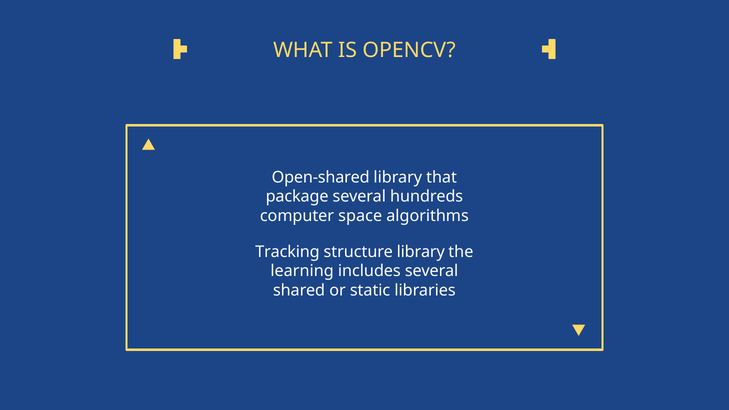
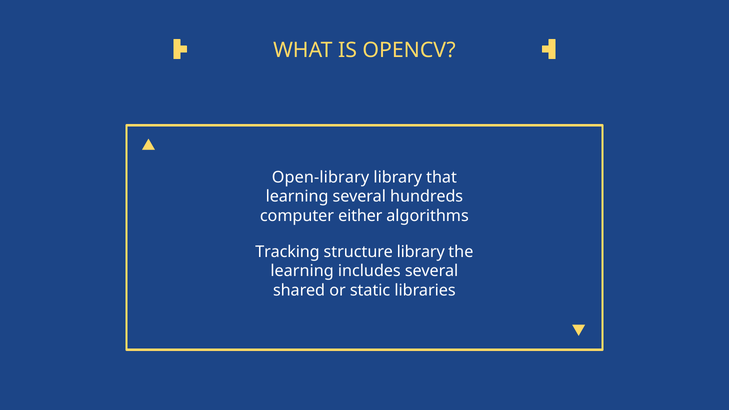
Open-shared: Open-shared -> Open-library (321, 177)
package: package -> learning (297, 197)
space: space -> either (360, 216)
